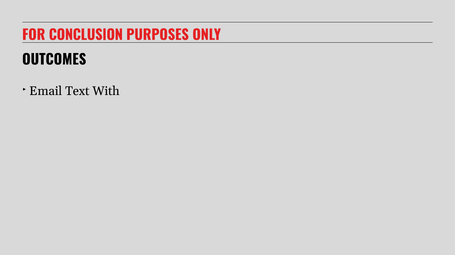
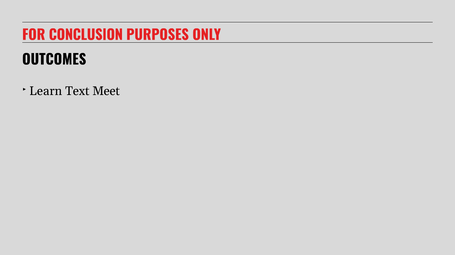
Email: Email -> Learn (46, 91)
With: With -> Meet (106, 91)
